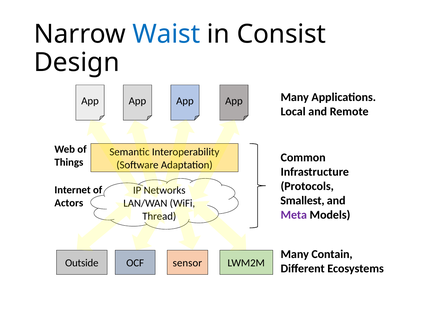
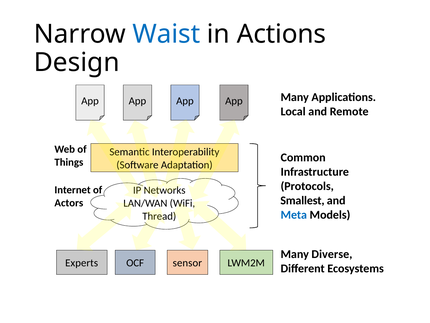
Consist: Consist -> Actions (281, 34)
Meta colour: purple -> blue (294, 215)
Contain: Contain -> Diverse (332, 254)
Outside: Outside -> Experts (82, 263)
